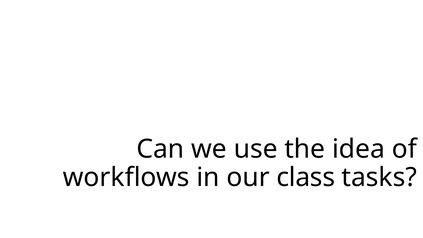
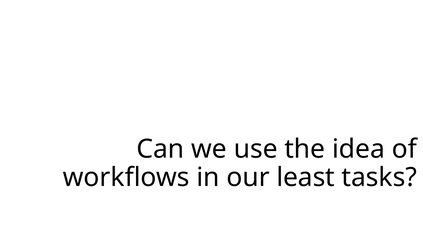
class: class -> least (306, 178)
